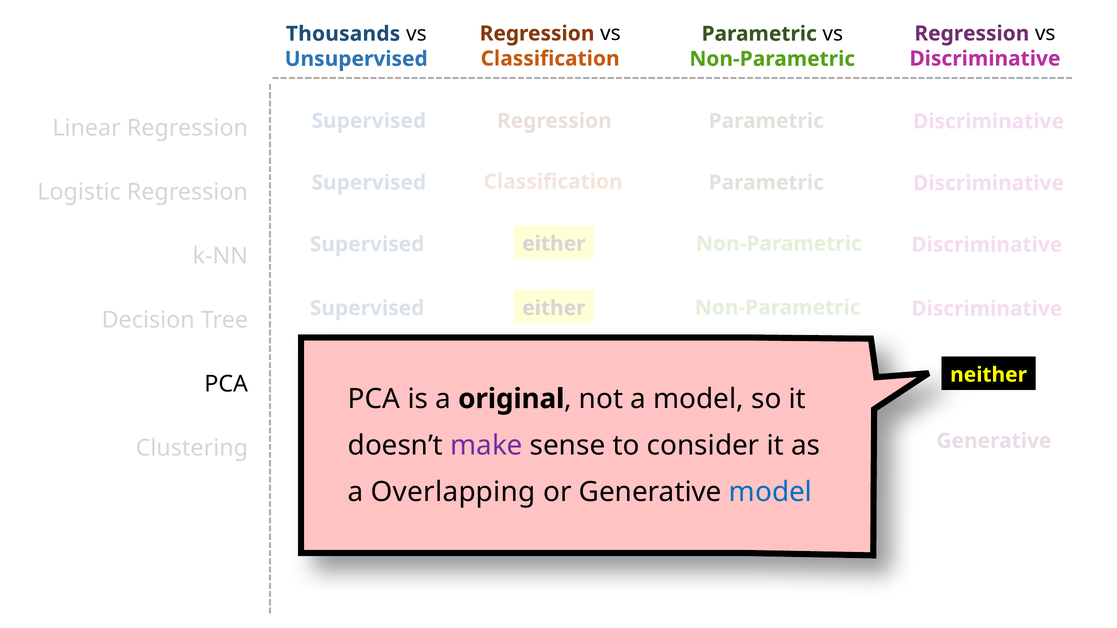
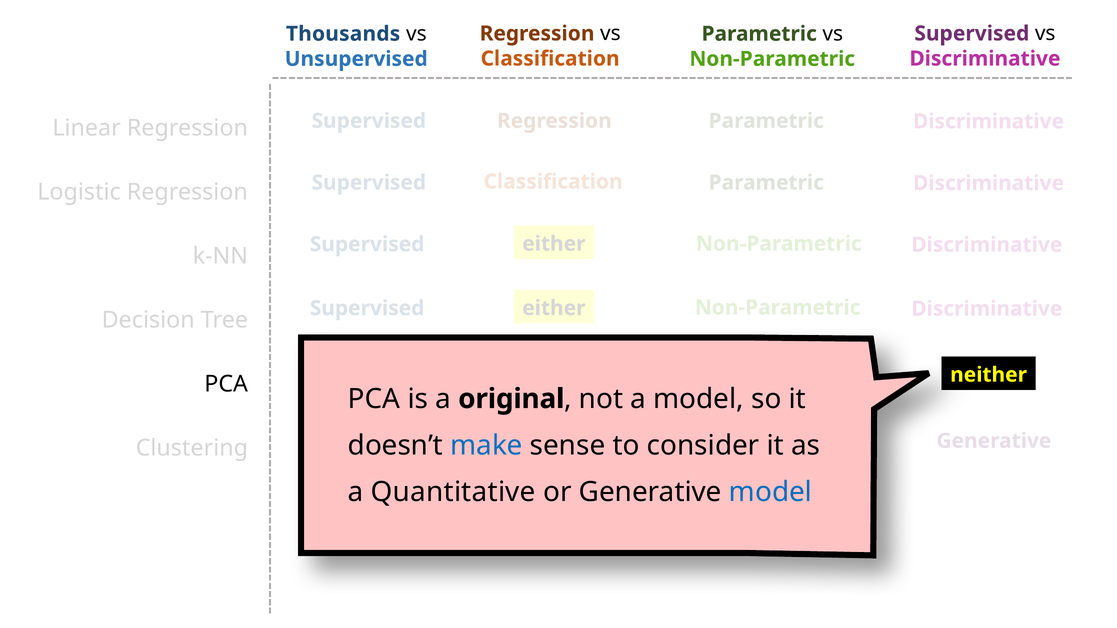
Regression: Regression -> Supervised (972, 34)
make colour: purple -> blue (486, 446)
Overlapping: Overlapping -> Quantitative (453, 492)
